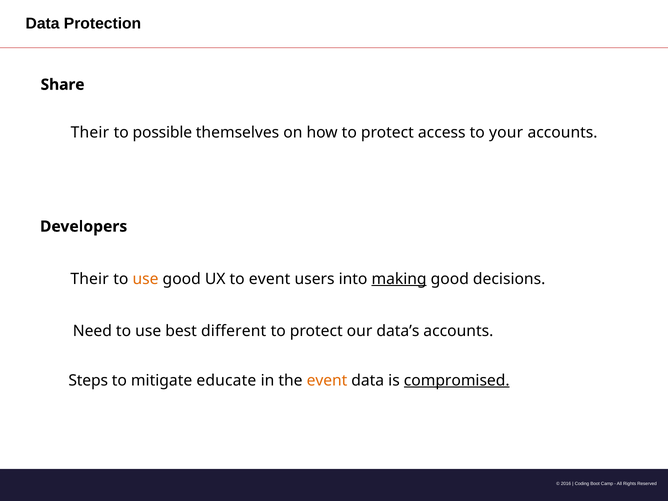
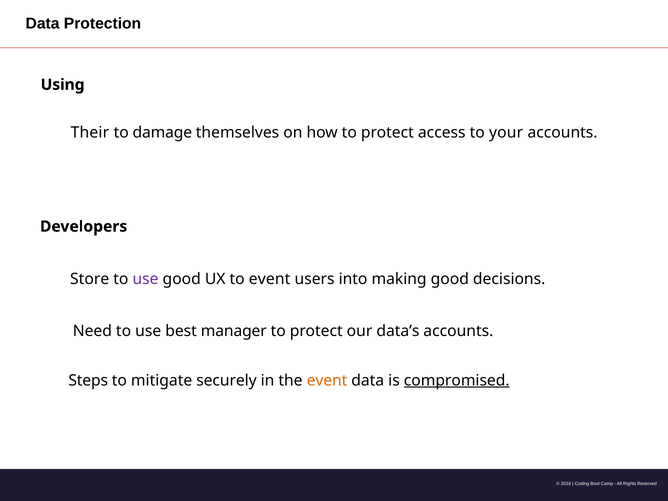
Share: Share -> Using (63, 85)
possible: possible -> damage (162, 132)
Their: Their -> Store (90, 279)
use colour: orange -> purple (146, 279)
making underline: present -> none (399, 279)
different: different -> manager (234, 331)
educate: educate -> securely (226, 380)
